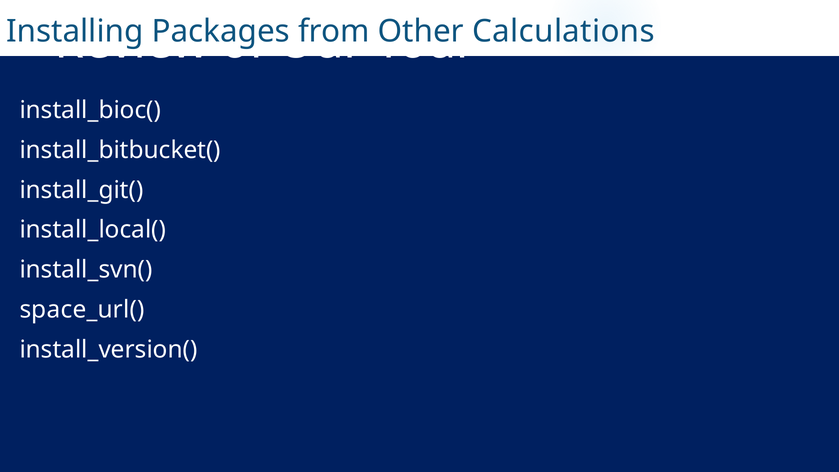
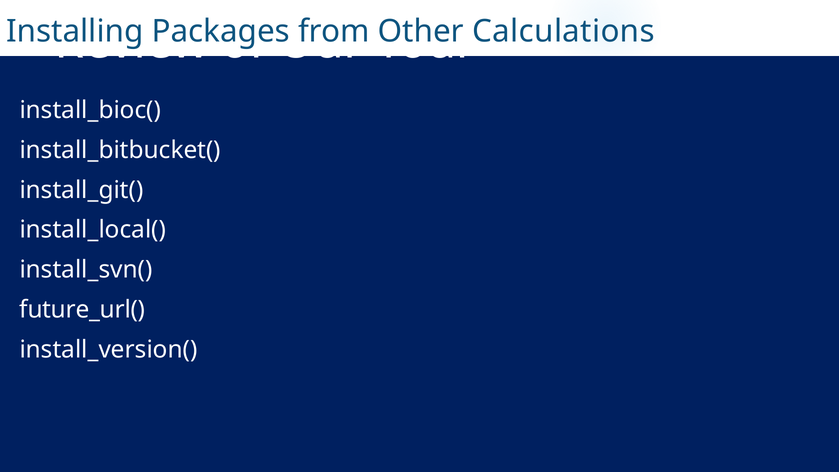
space_url(: space_url( -> future_url( (82, 310)
